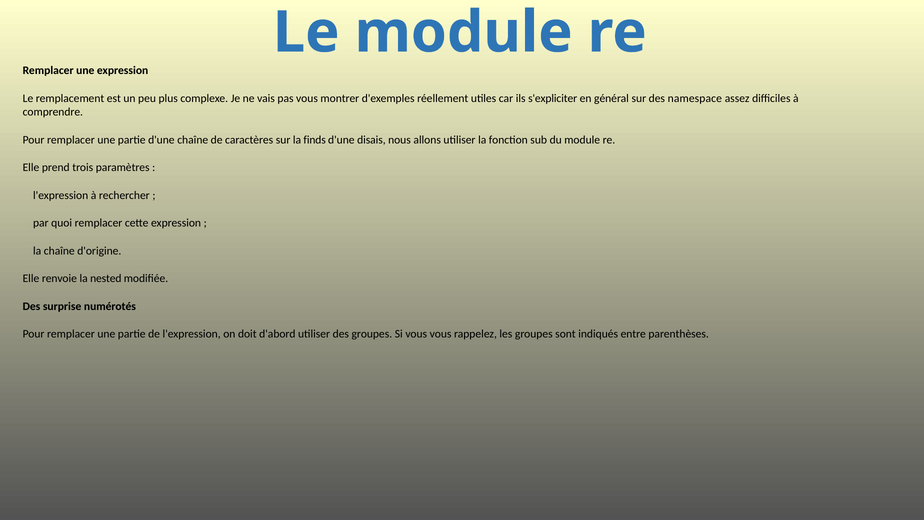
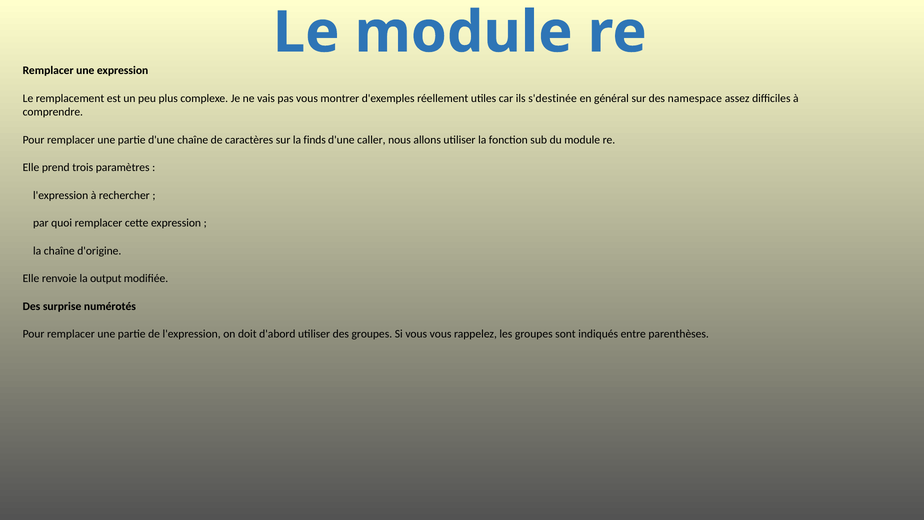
s'expliciter: s'expliciter -> s'destinée (553, 98)
disais: disais -> caller (371, 140)
nested: nested -> output (106, 278)
